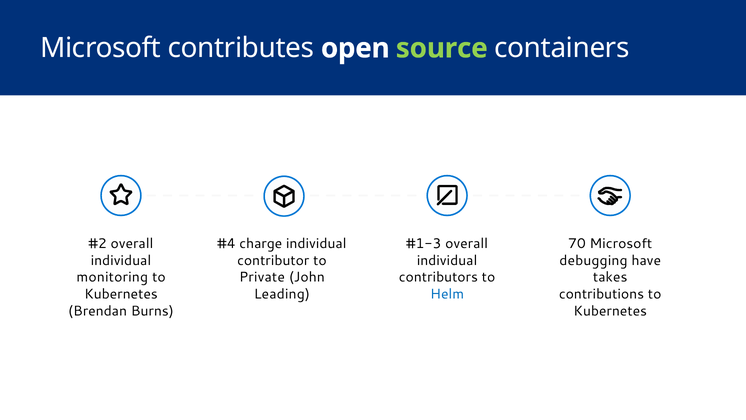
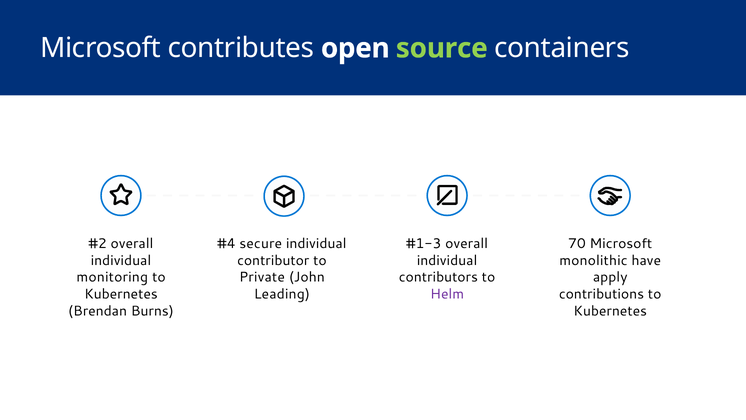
charge: charge -> secure (261, 244)
debugging: debugging -> monolithic (593, 260)
takes: takes -> apply (610, 277)
Helm colour: blue -> purple (447, 294)
